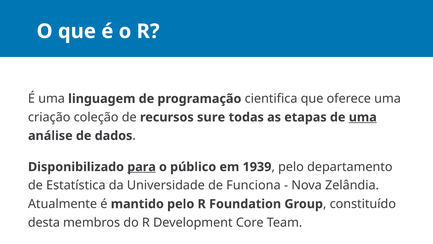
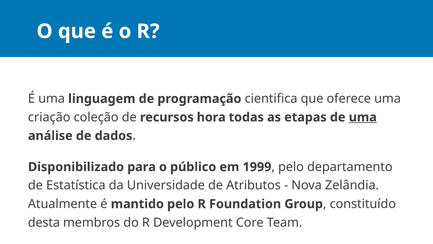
sure: sure -> hora (211, 117)
para underline: present -> none (142, 167)
1939: 1939 -> 1999 (257, 167)
Funciona: Funciona -> Atributos (254, 185)
